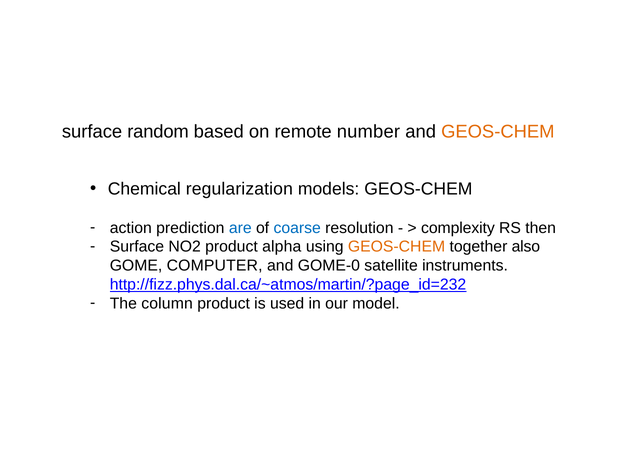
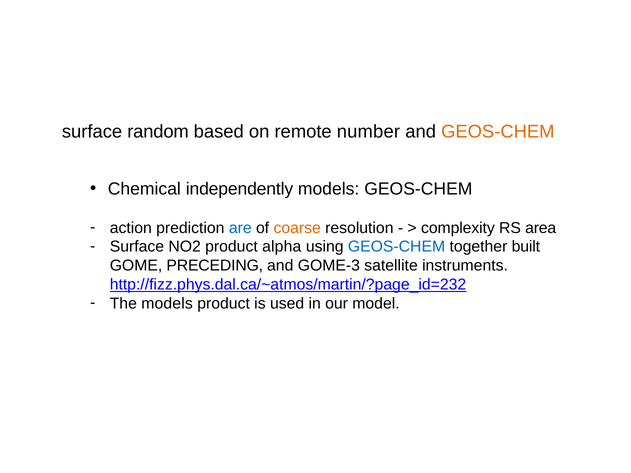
regularization: regularization -> independently (239, 189)
coarse colour: blue -> orange (297, 228)
then: then -> area (541, 228)
GEOS-CHEM colour: orange -> blue (397, 247)
also: also -> built (526, 247)
COMPUTER: COMPUTER -> PRECEDING (215, 266)
GOME-0: GOME-0 -> GOME-3 (329, 266)
The column: column -> models (167, 304)
